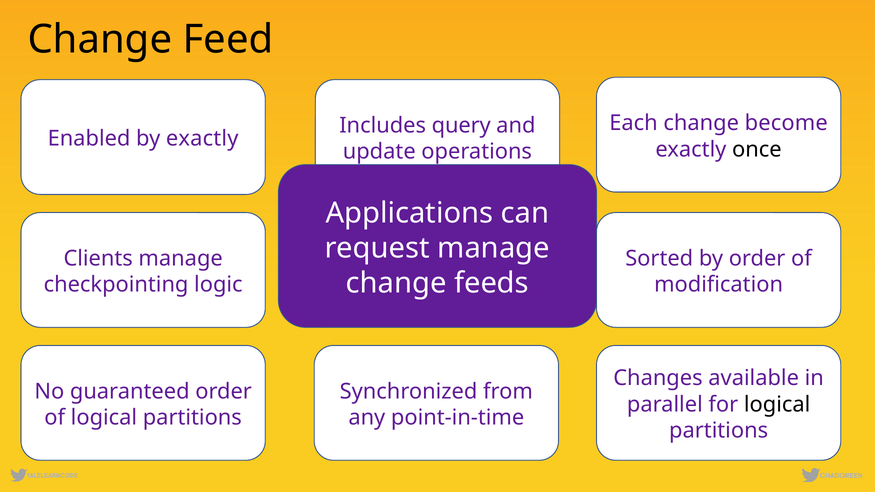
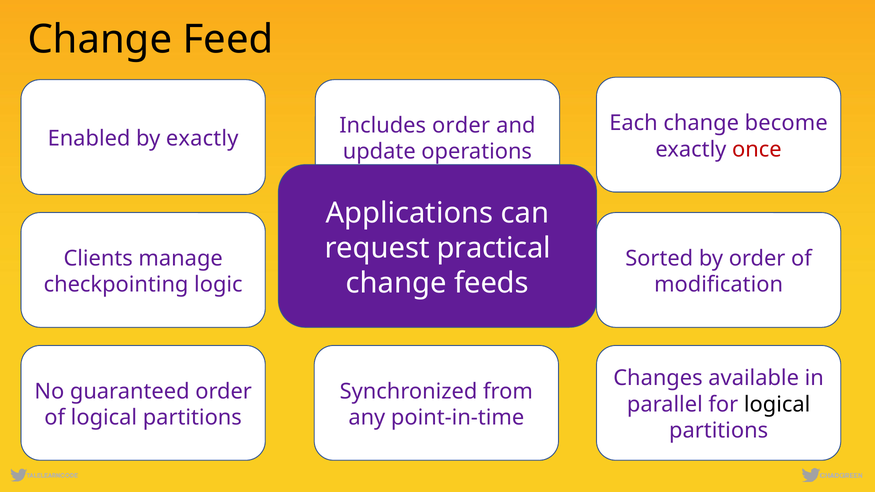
Includes query: query -> order (461, 126)
once colour: black -> red (757, 149)
request manage: manage -> practical (494, 248)
